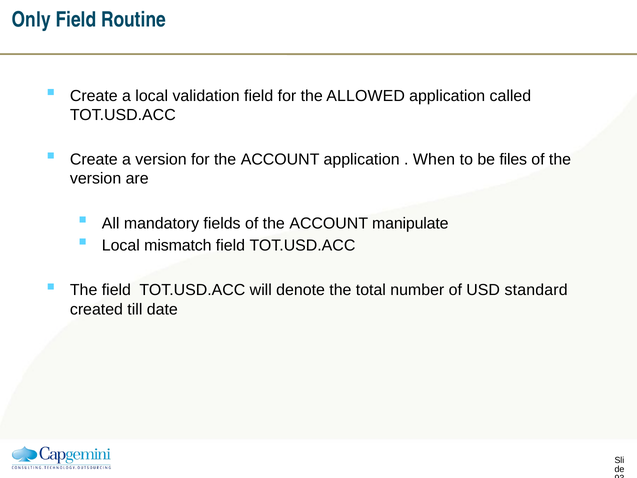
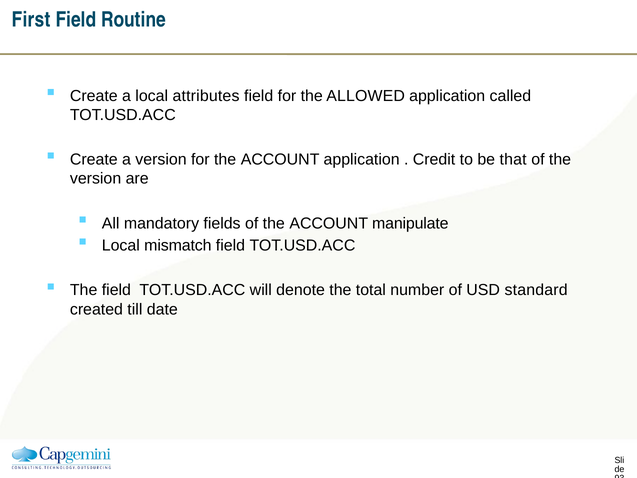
Only: Only -> First (31, 20)
validation: validation -> attributes (206, 96)
When: When -> Credit (434, 159)
files: files -> that (513, 159)
